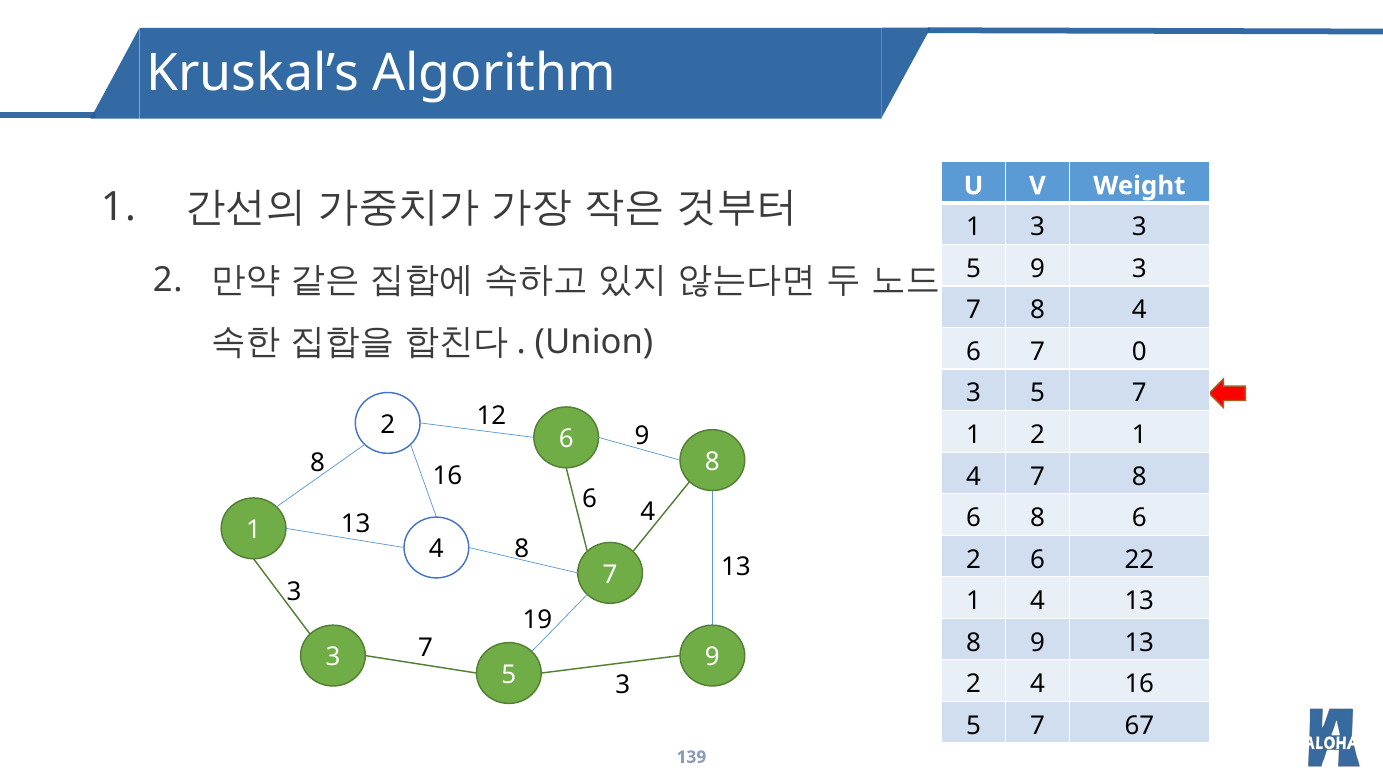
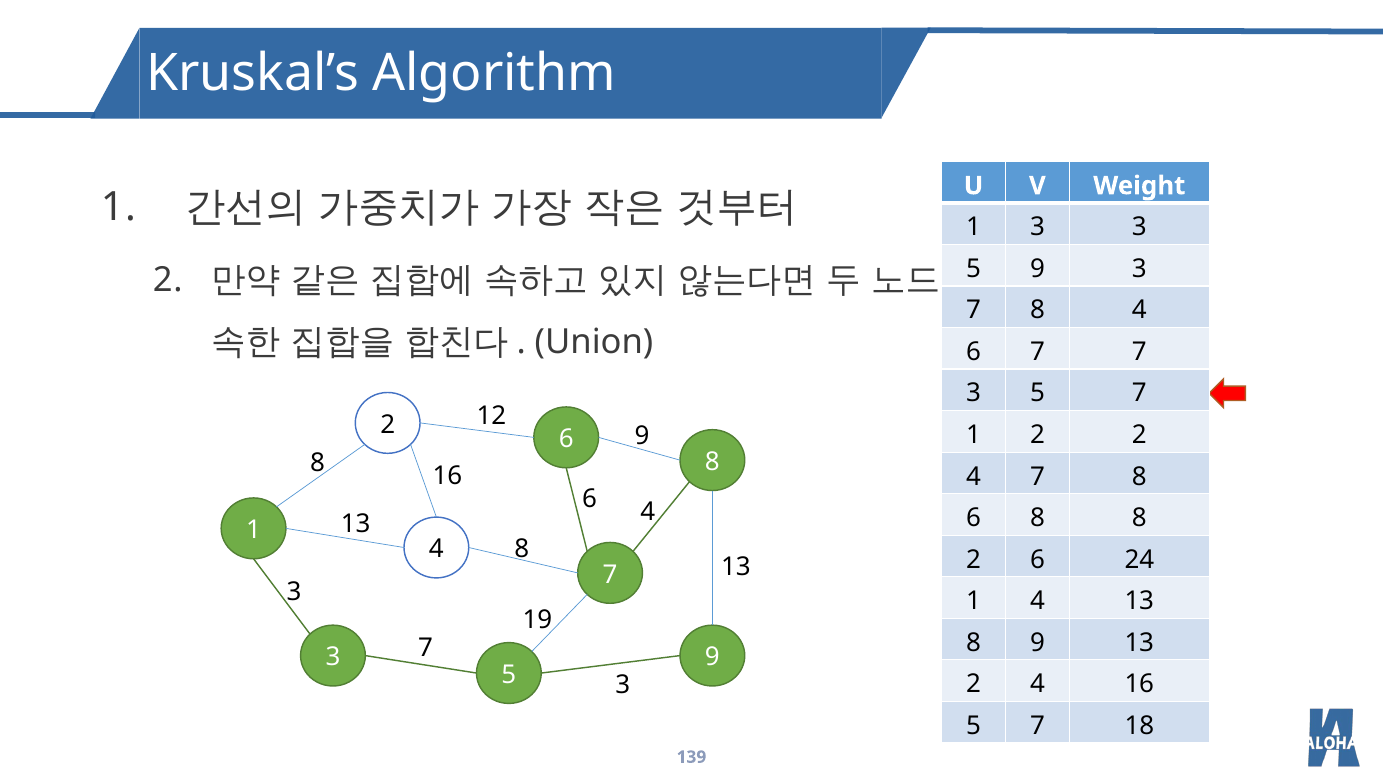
7 0: 0 -> 7 (1139, 352)
2 1: 1 -> 2 (1139, 435)
6 8 6: 6 -> 8 (1139, 518)
22: 22 -> 24 (1139, 559)
67: 67 -> 18 (1139, 726)
